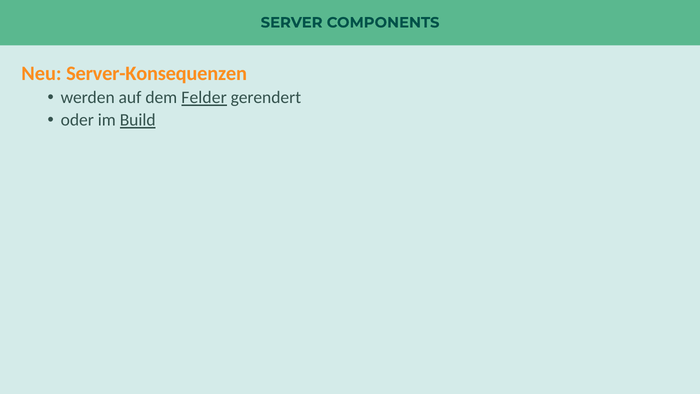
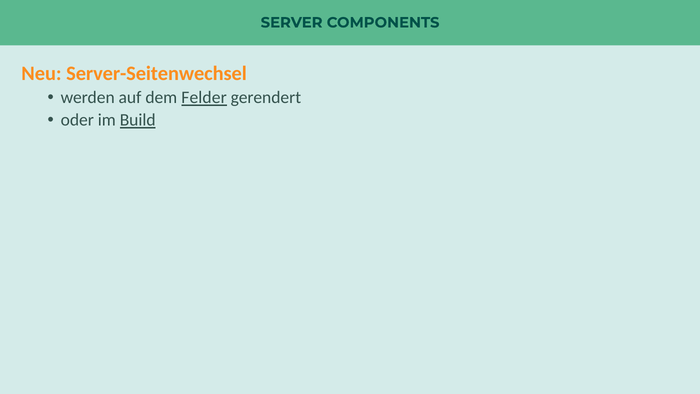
Server-Konsequenzen: Server-Konsequenzen -> Server-Seitenwechsel (156, 73)
